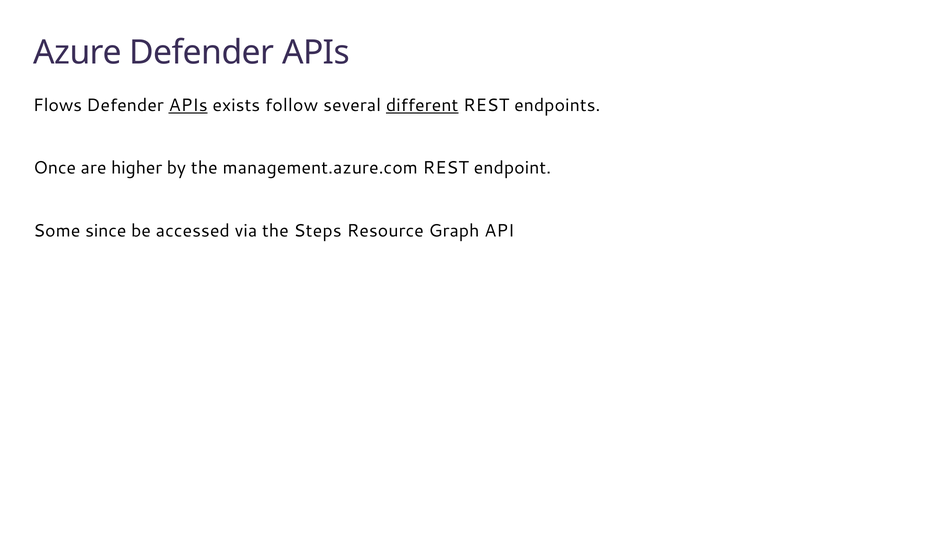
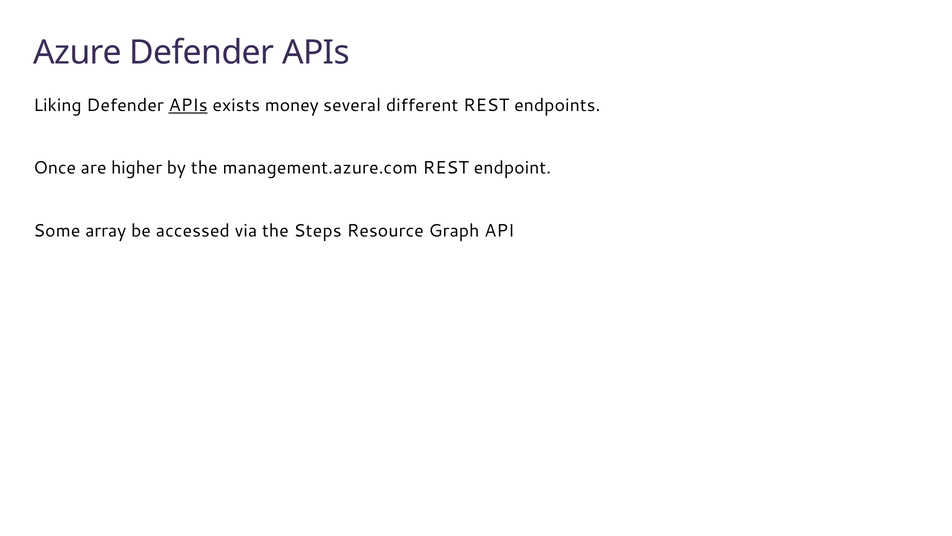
Flows: Flows -> Liking (57, 105)
follow: follow -> money (292, 105)
different underline: present -> none (422, 105)
since: since -> array (106, 231)
